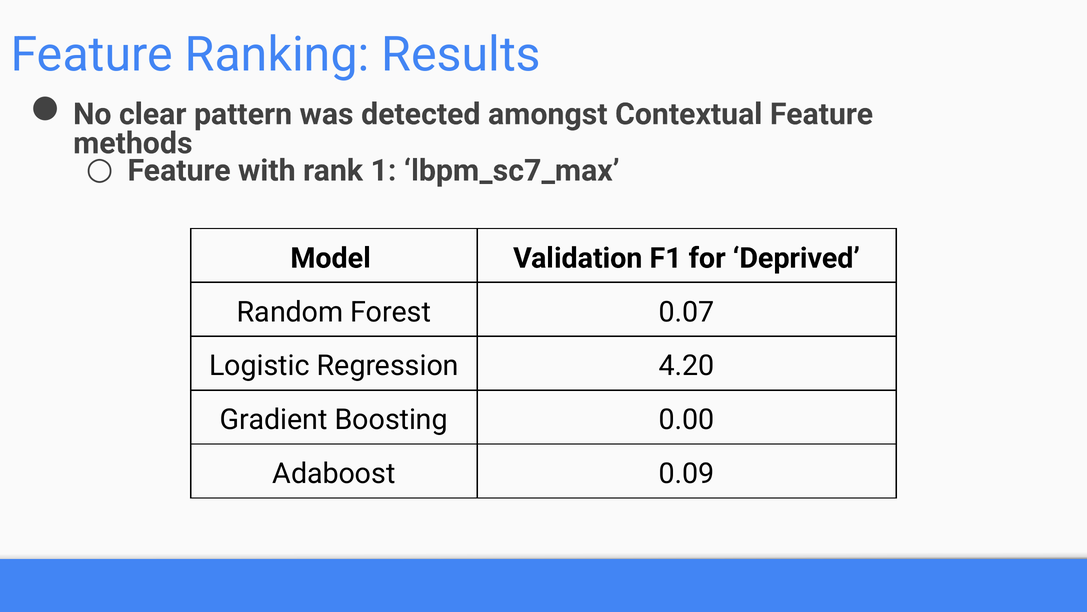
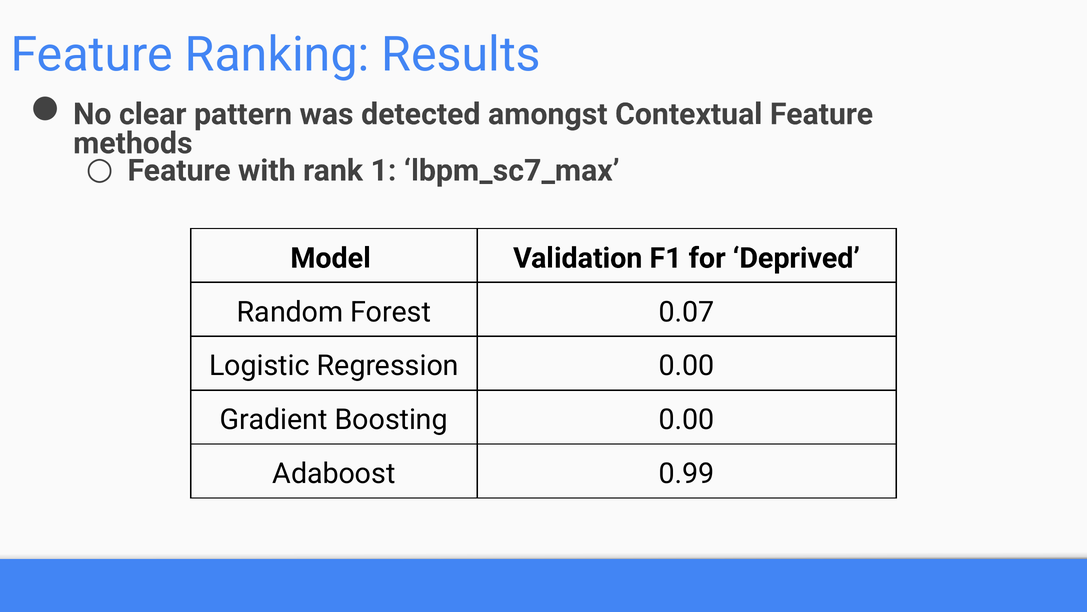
Regression 4.20: 4.20 -> 0.00 (687, 366)
0.09: 0.09 -> 0.99 (687, 473)
